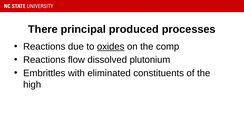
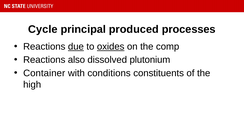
There: There -> Cycle (43, 29)
due underline: none -> present (76, 47)
flow: flow -> also (76, 60)
Embrittles: Embrittles -> Container (44, 73)
eliminated: eliminated -> conditions (109, 73)
